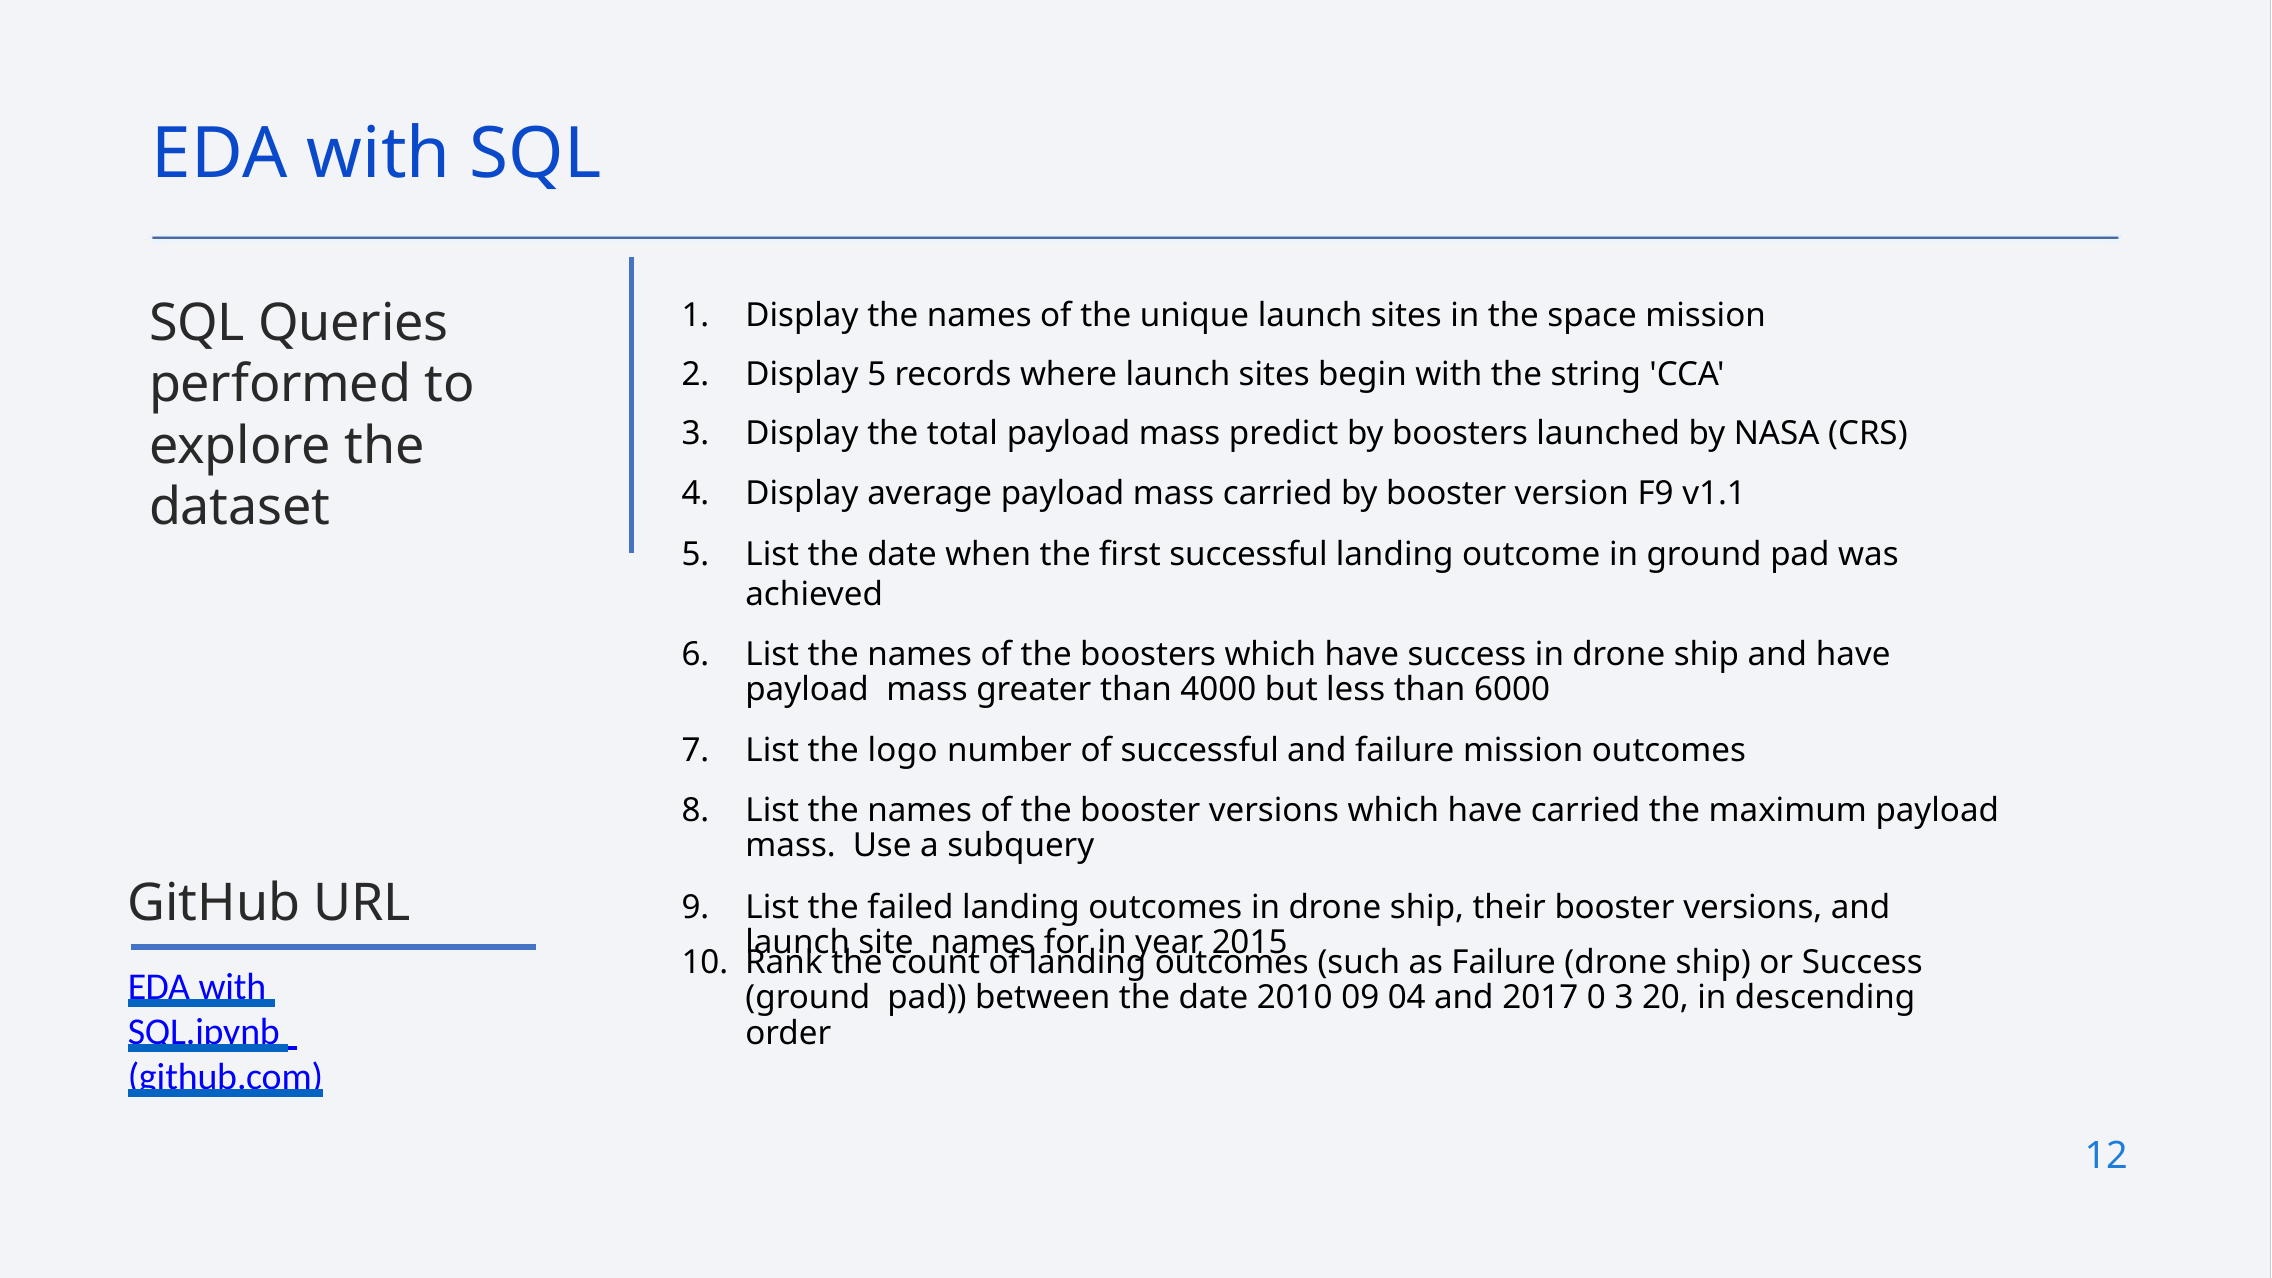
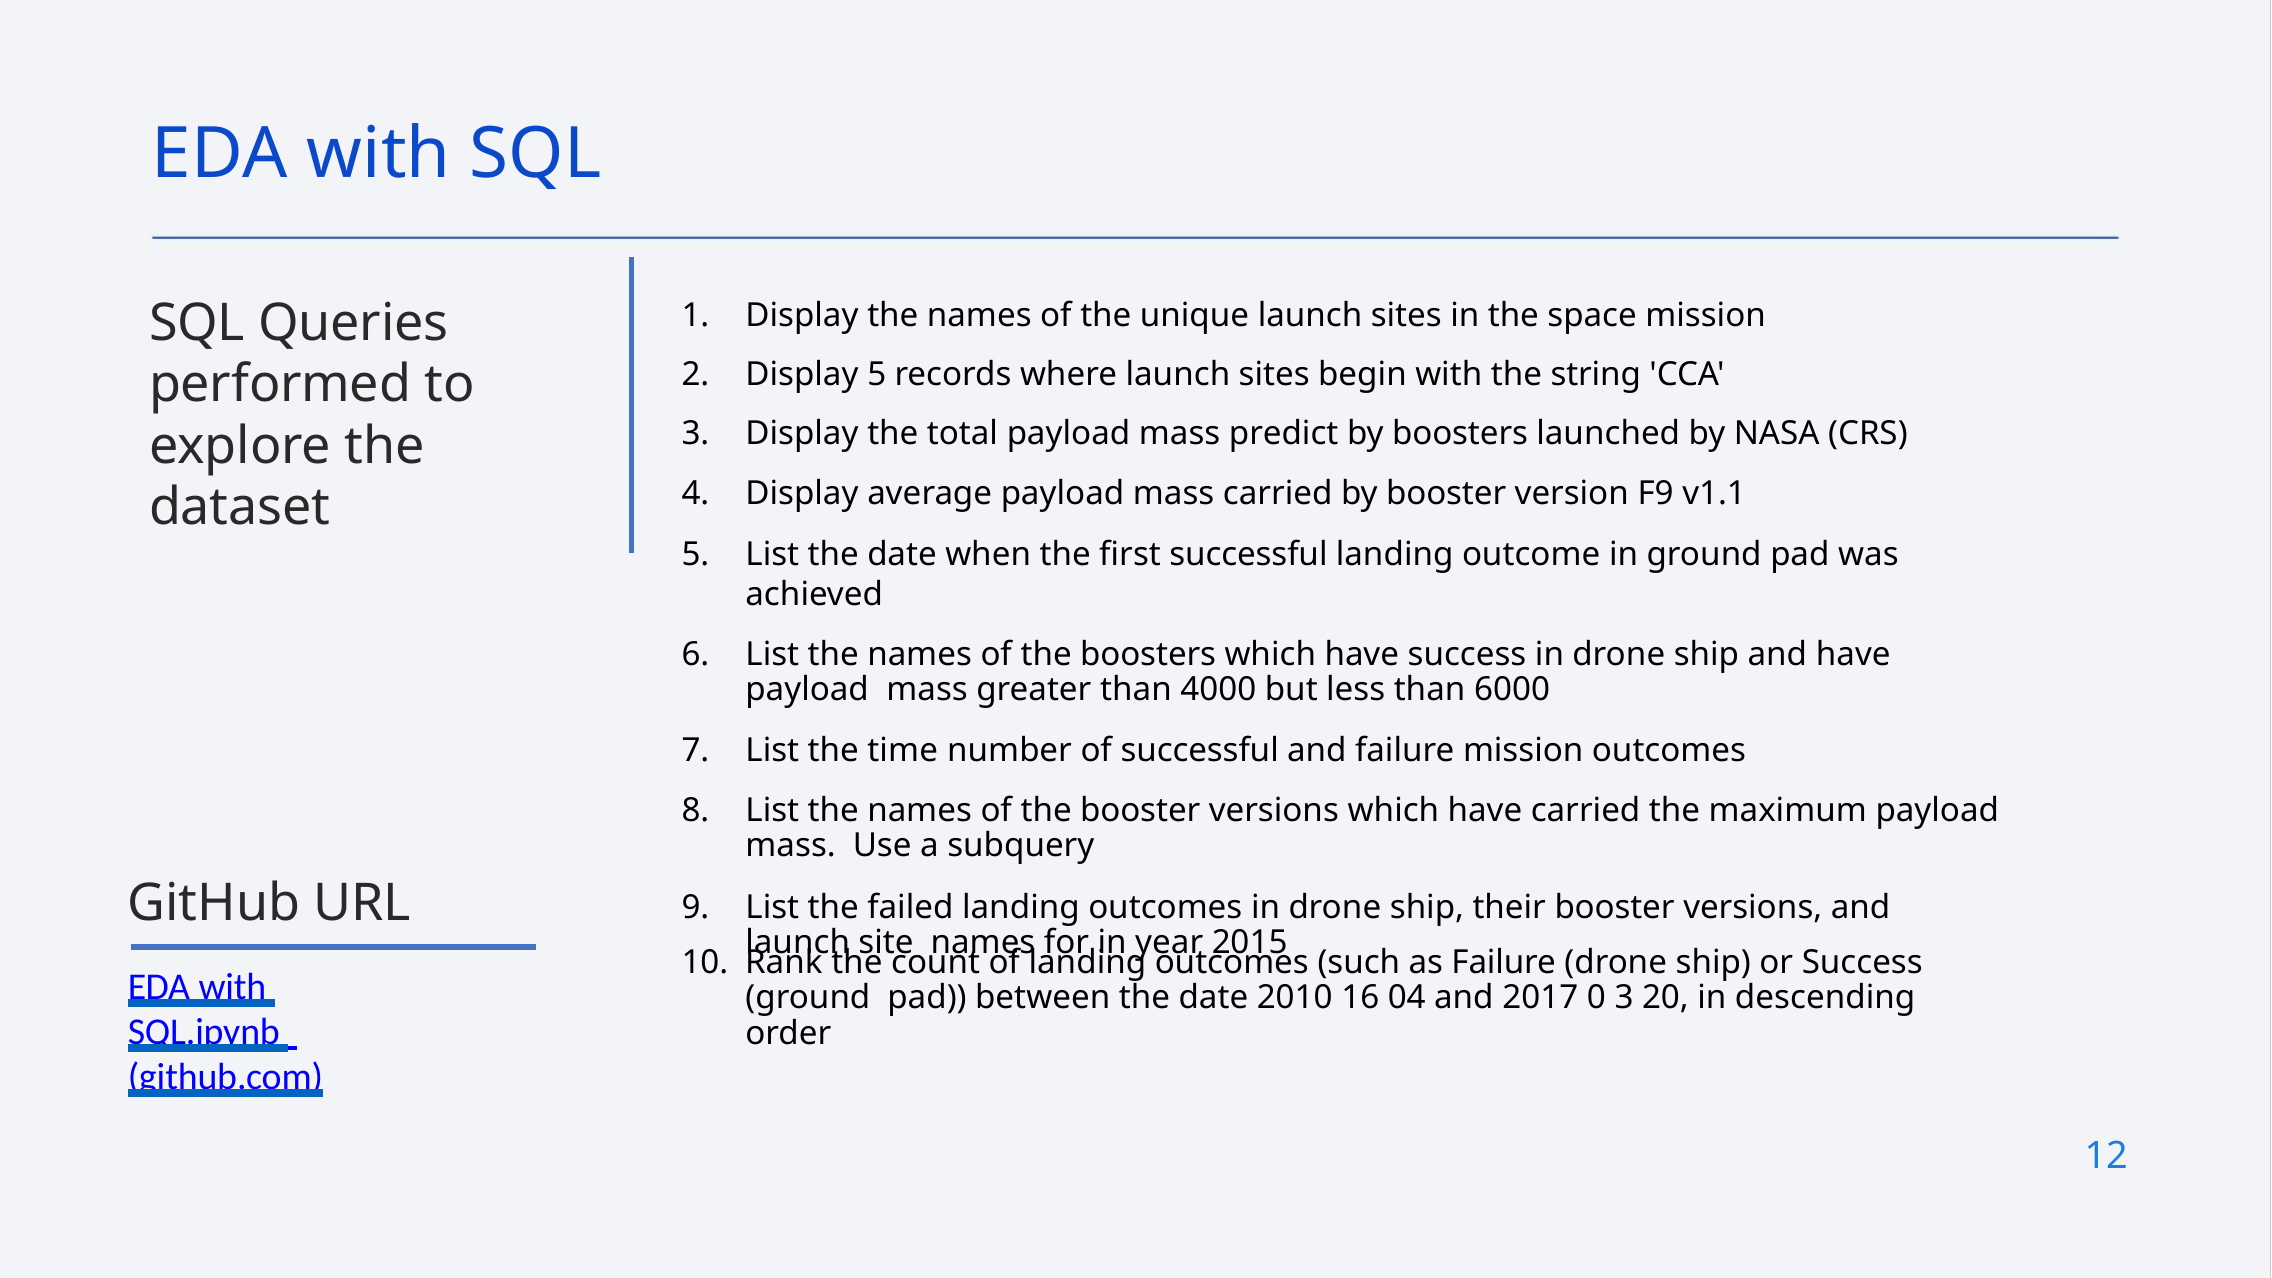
logo: logo -> time (903, 751)
09: 09 -> 16 (1360, 998)
